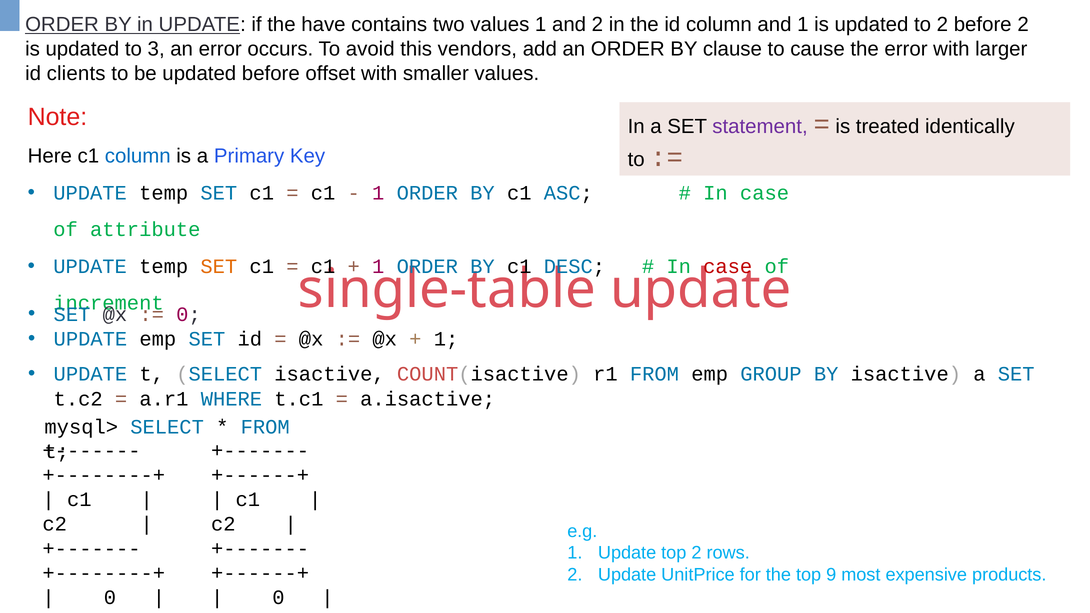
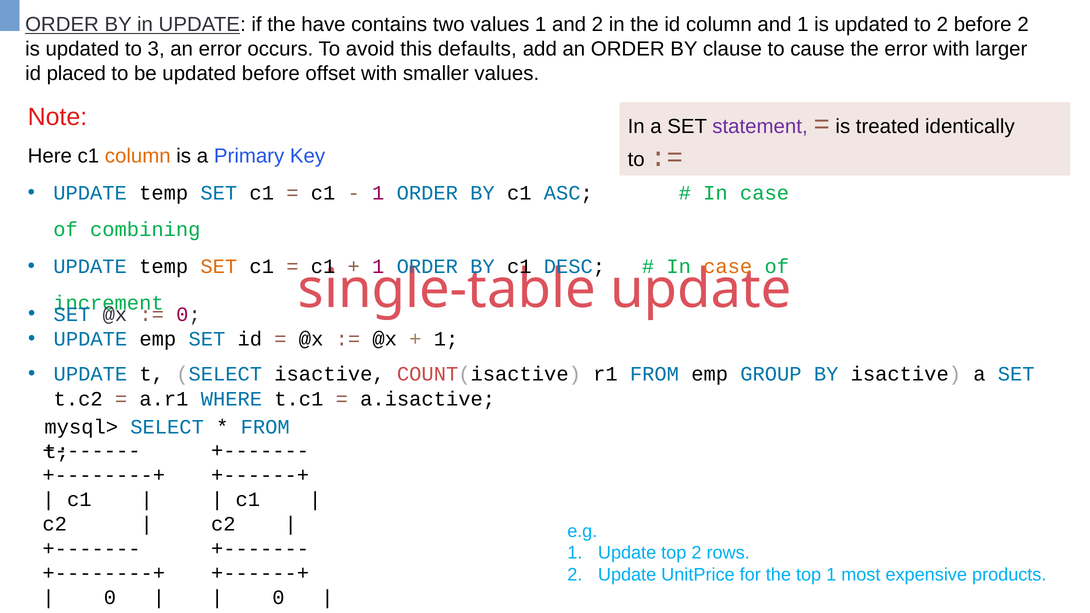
vendors: vendors -> defaults (477, 49)
clients: clients -> placed (76, 73)
column colour: blue -> orange (138, 156)
attribute: attribute -> combining (145, 230)
case colour: red -> orange (728, 267)
top 9: 9 -> 1 (831, 575)
